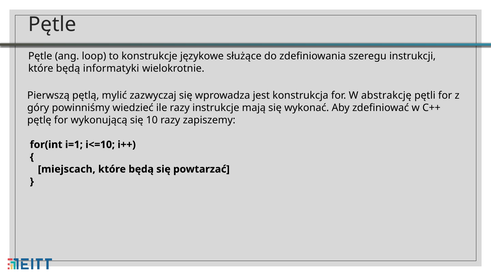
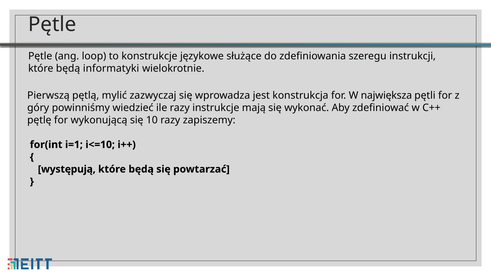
abstrakcję: abstrakcję -> największa (386, 96)
miejscach: miejscach -> występują (67, 169)
